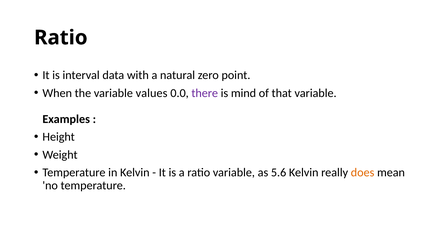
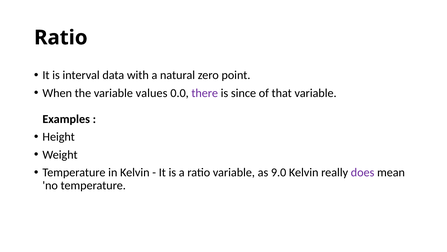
mind: mind -> since (243, 93)
5.6: 5.6 -> 9.0 (279, 172)
does colour: orange -> purple (363, 172)
